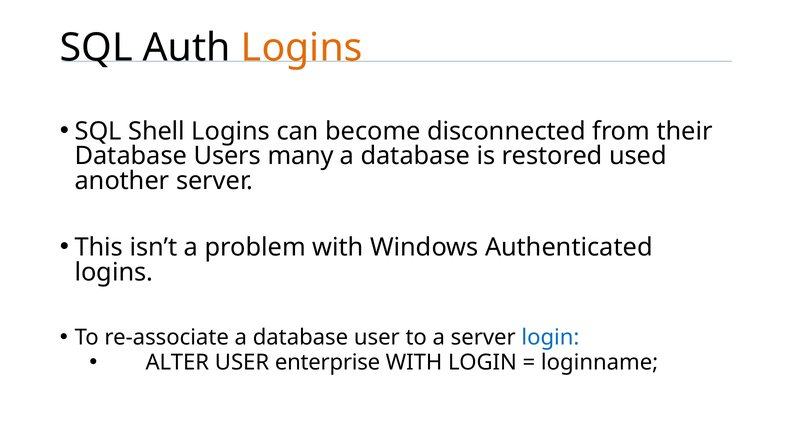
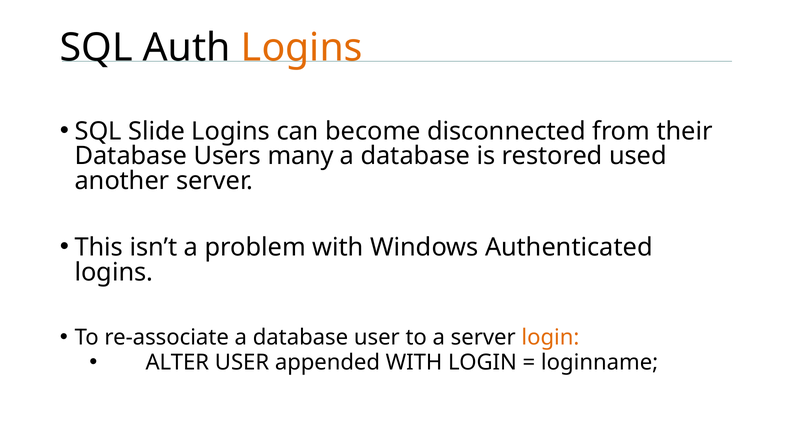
Shell: Shell -> Slide (157, 131)
login colour: blue -> orange (550, 338)
enterprise: enterprise -> appended (327, 363)
